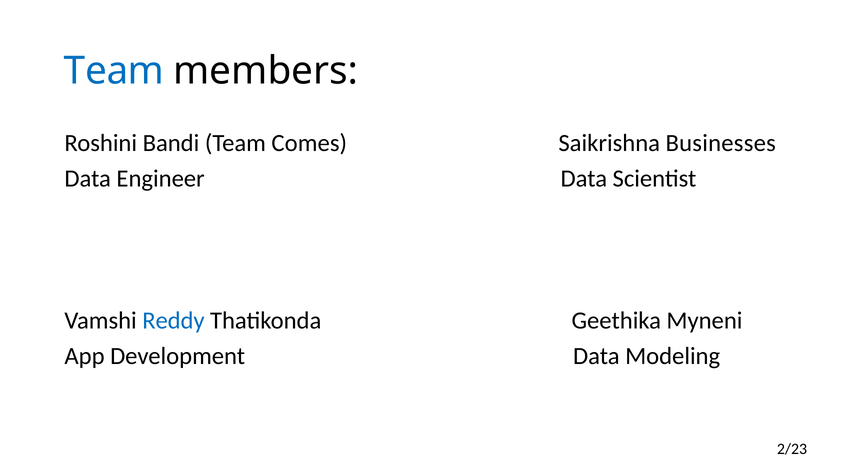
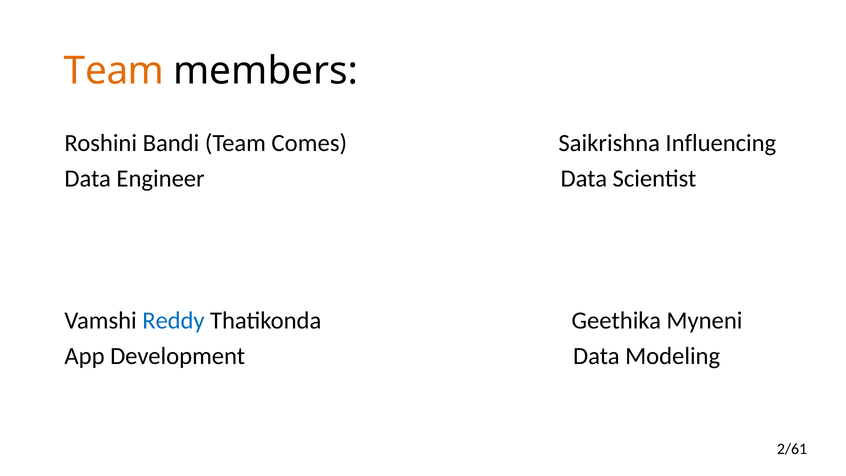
Team colour: blue -> orange (114, 71)
Businesses: Businesses -> Influencing (721, 143)
2/23: 2/23 -> 2/61 (792, 449)
